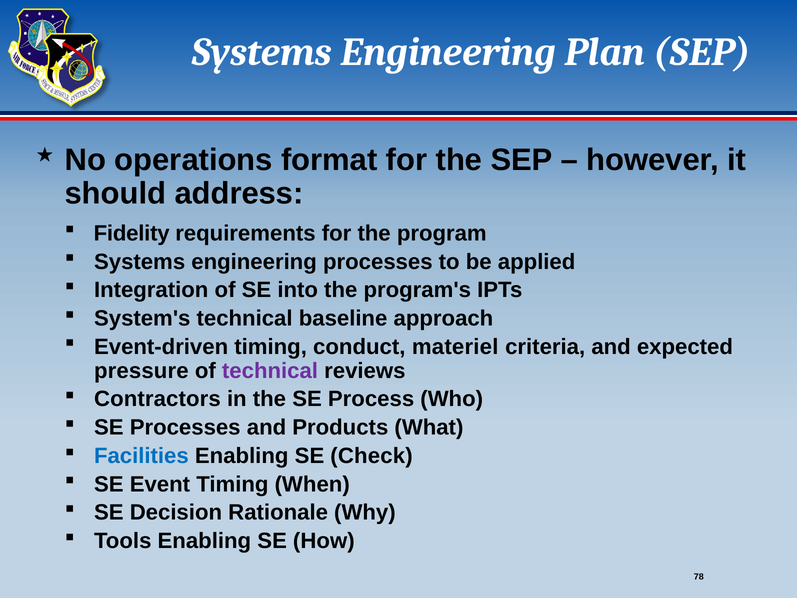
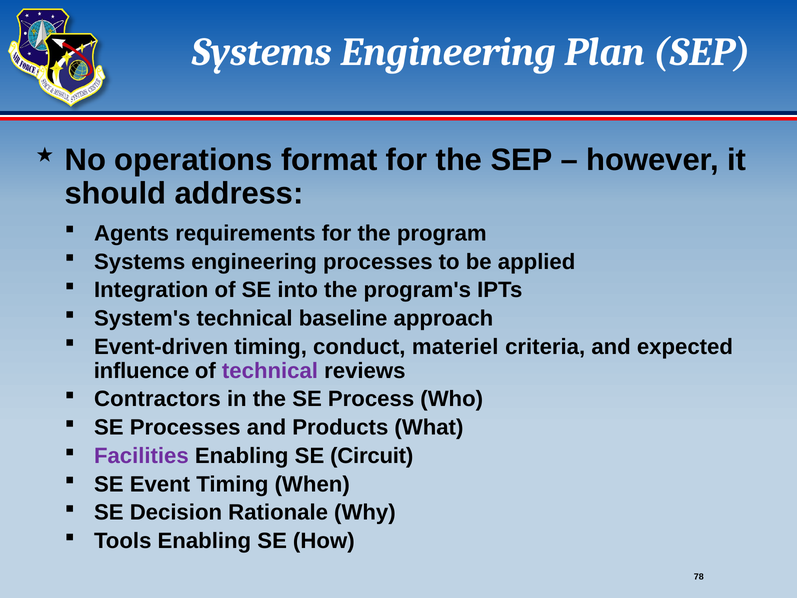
Fidelity: Fidelity -> Agents (132, 233)
pressure: pressure -> influence (142, 371)
Facilities colour: blue -> purple (141, 456)
Check: Check -> Circuit (372, 456)
